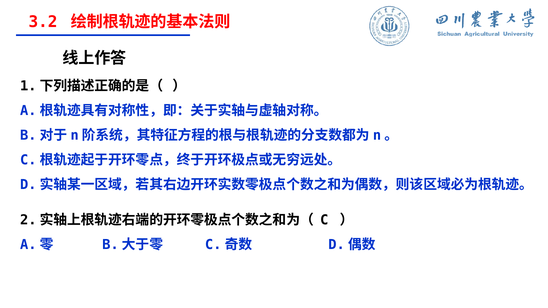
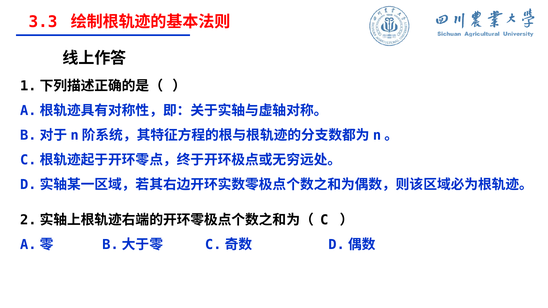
3.2: 3.2 -> 3.3 (43, 22)
